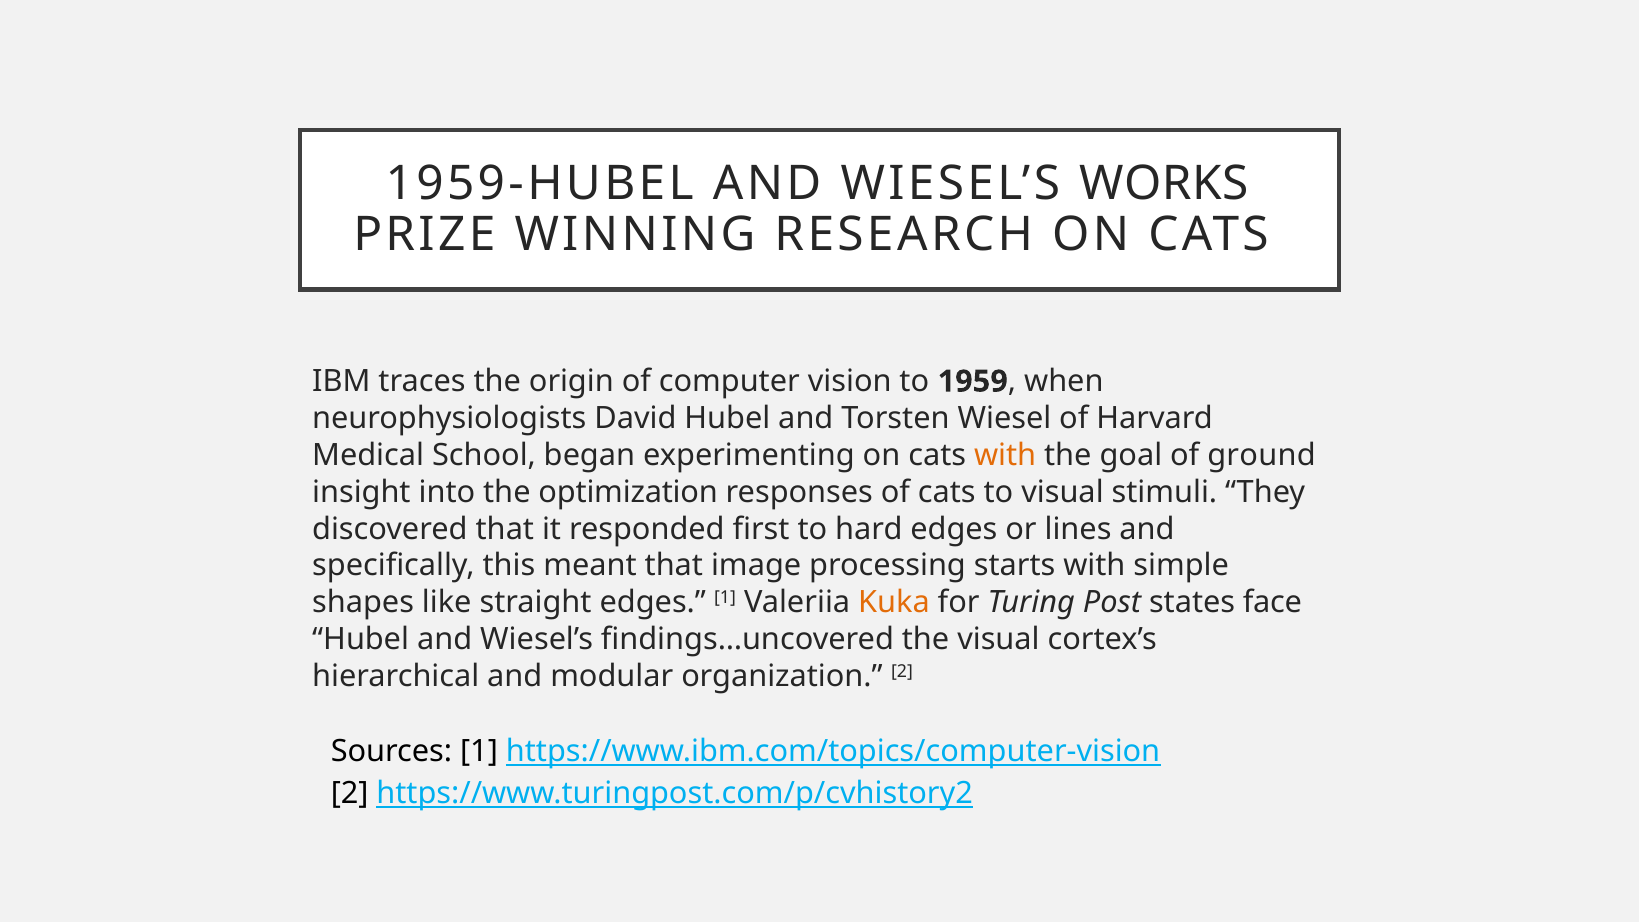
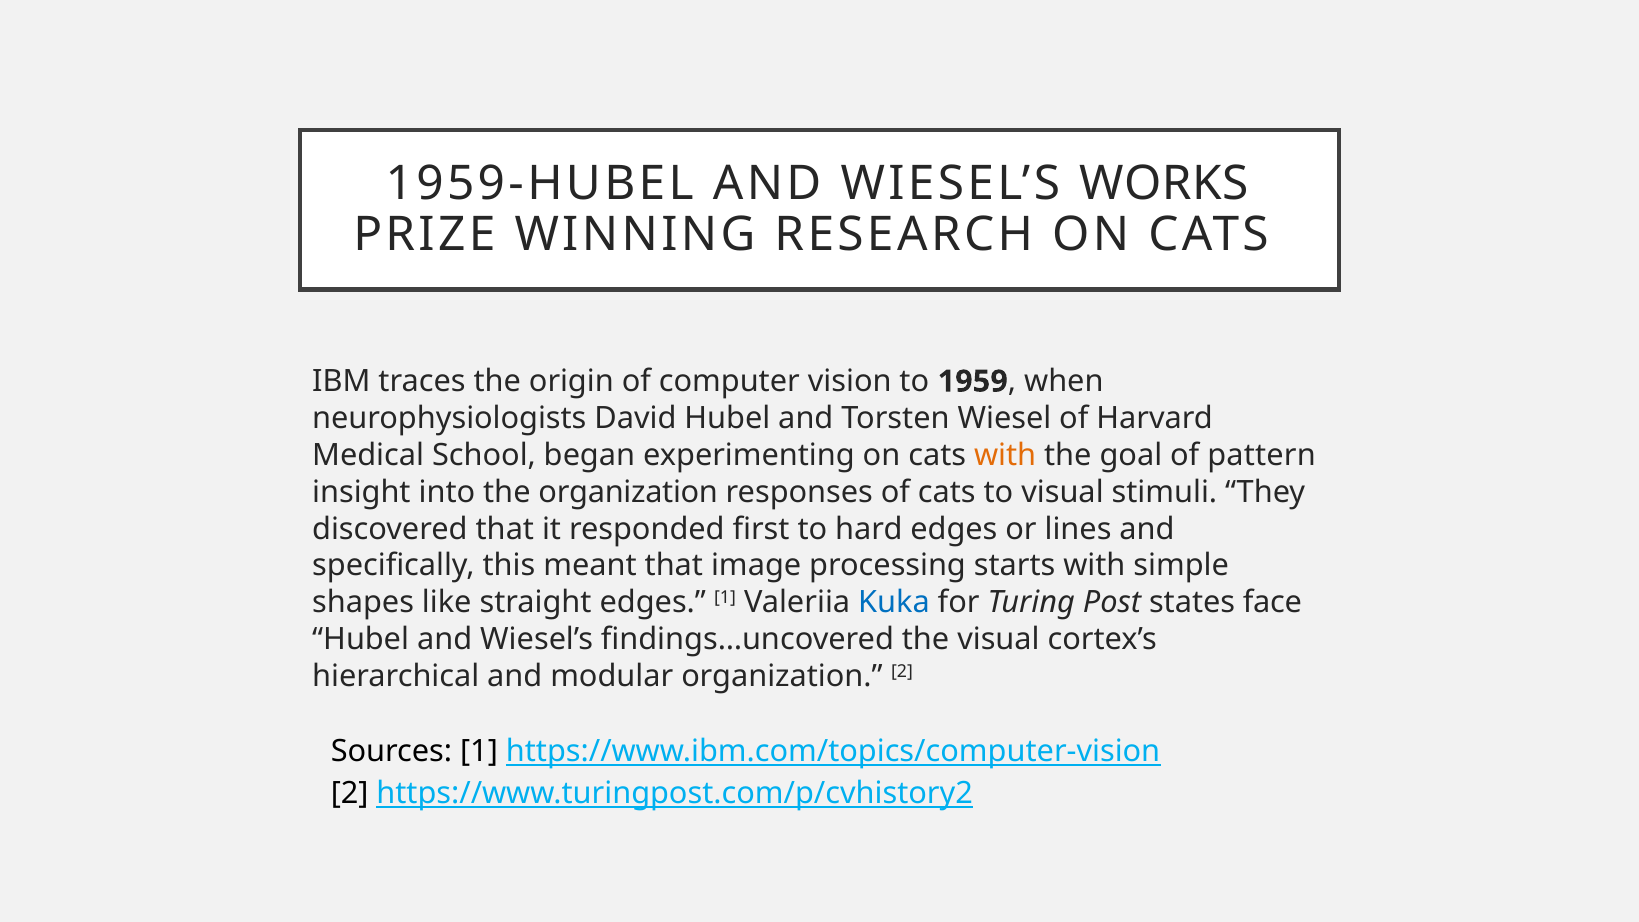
ground: ground -> pattern (1262, 455)
the optimization: optimization -> organization (628, 492)
Kuka colour: orange -> blue (894, 603)
